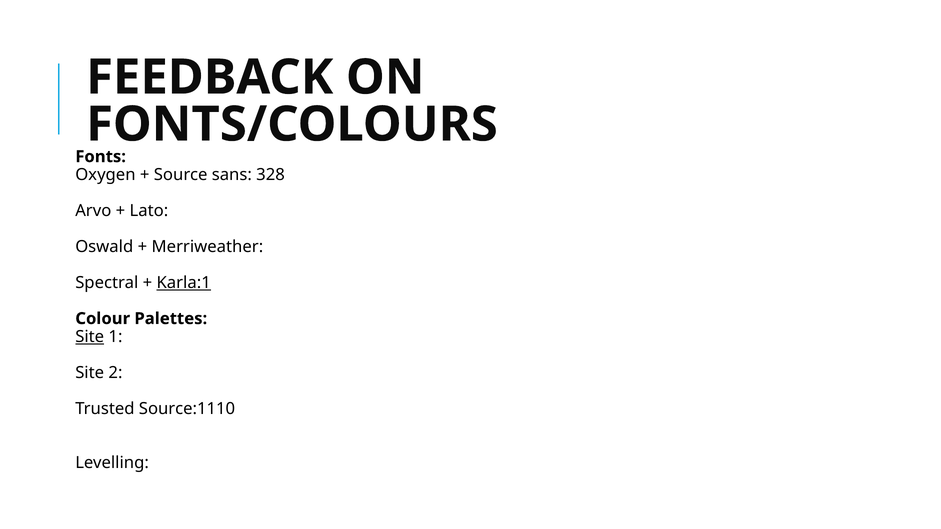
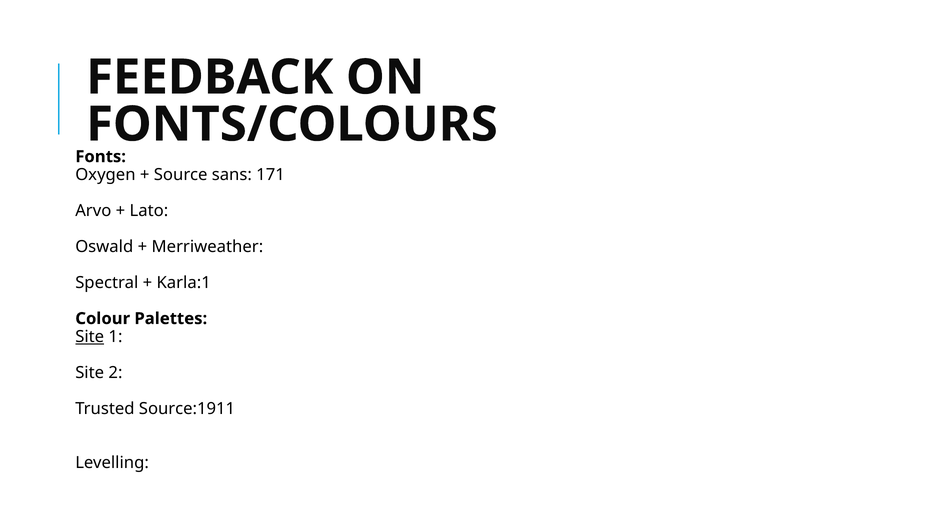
328: 328 -> 171 (271, 175)
Karla:1 underline: present -> none (184, 283)
Source:1110: Source:1110 -> Source:1911 (187, 409)
